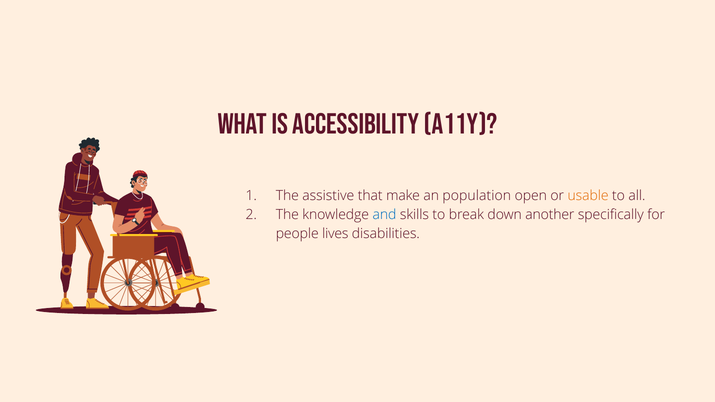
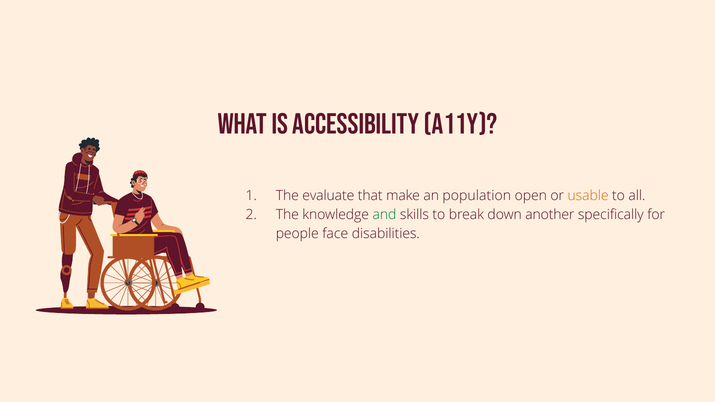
assistive: assistive -> evaluate (328, 196)
and colour: blue -> green (384, 215)
lives: lives -> face (335, 234)
